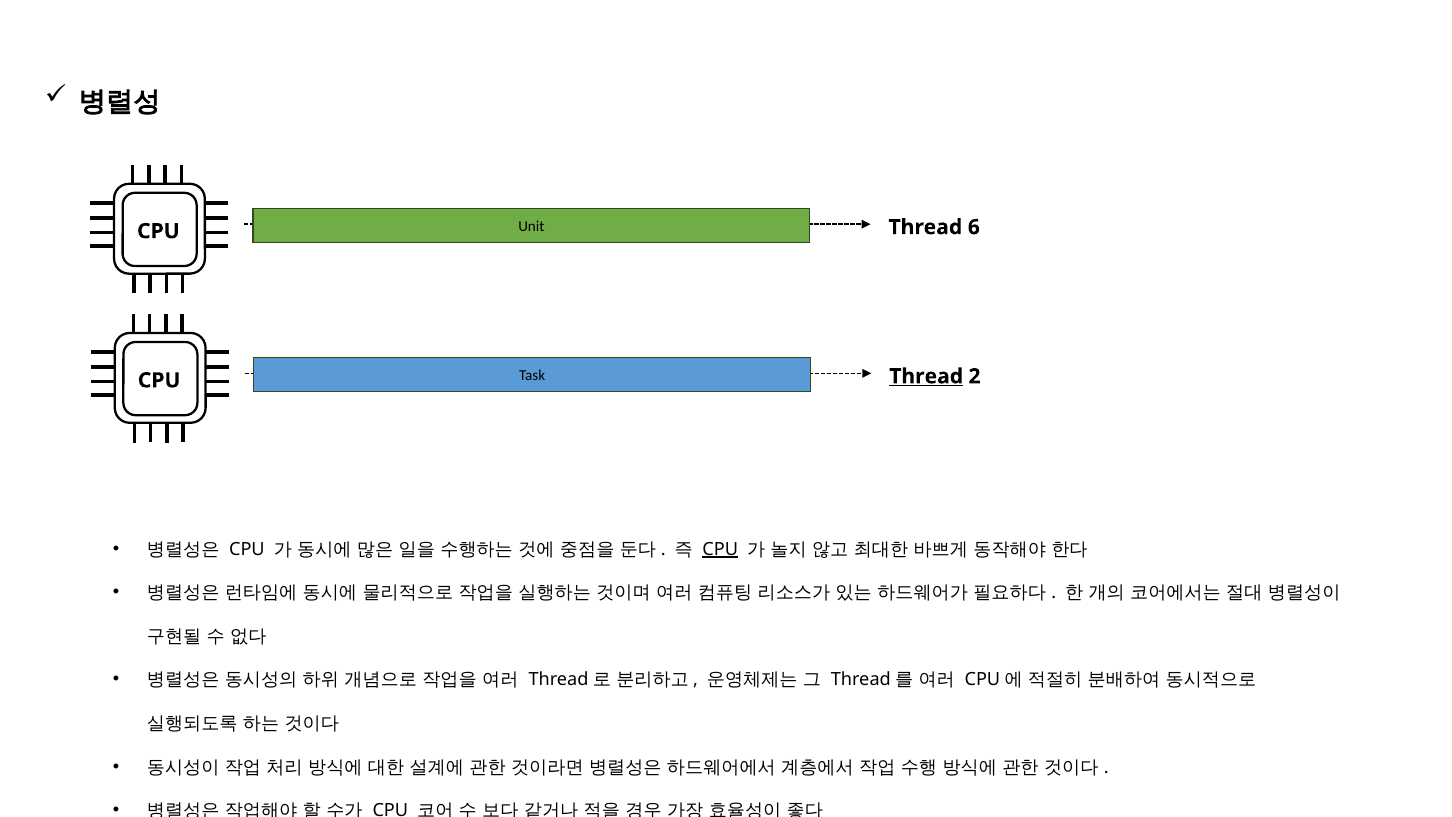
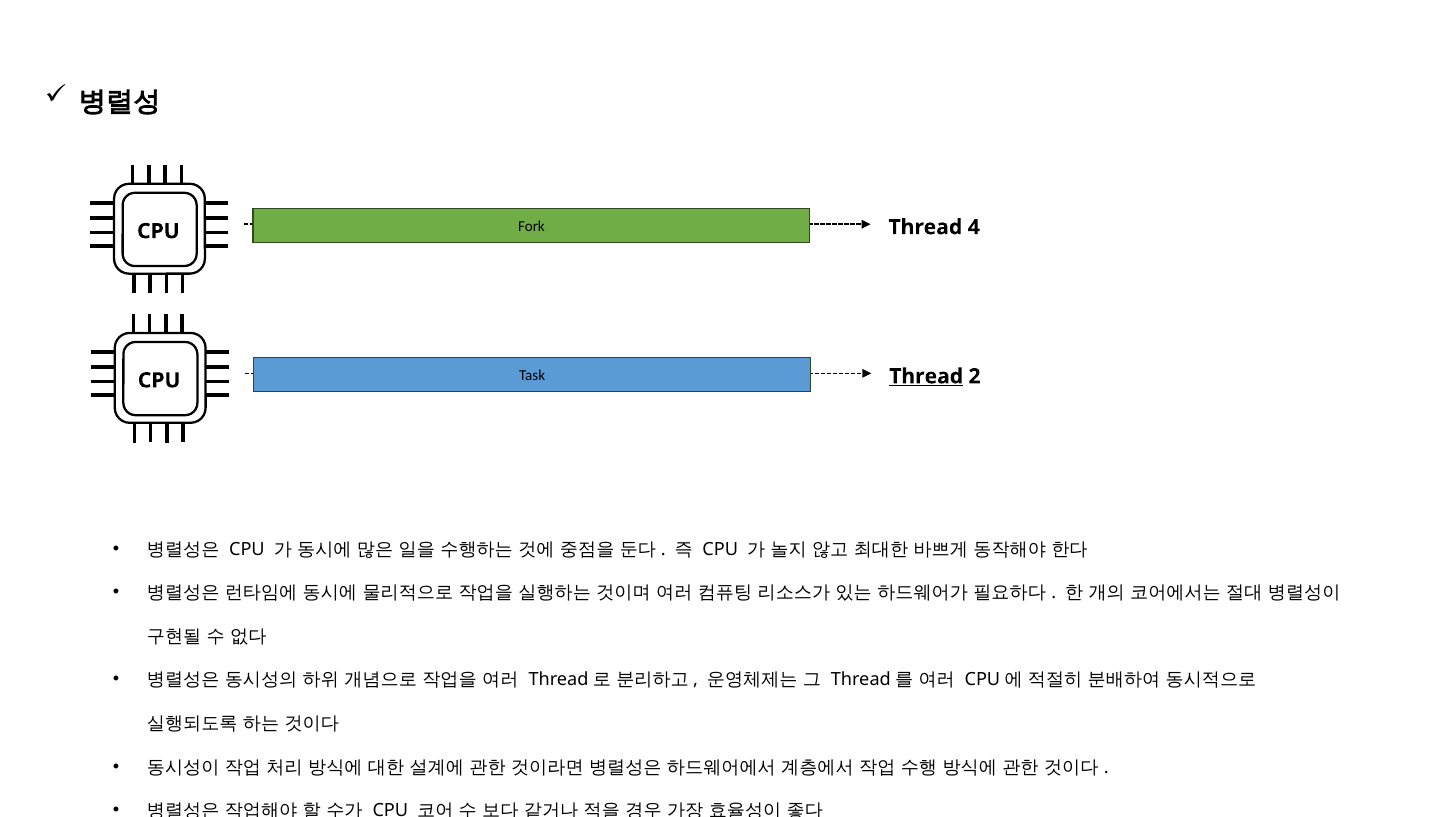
Unit: Unit -> Fork (531, 226)
6: 6 -> 4 (974, 227)
CPU underline: present -> none (720, 549)
